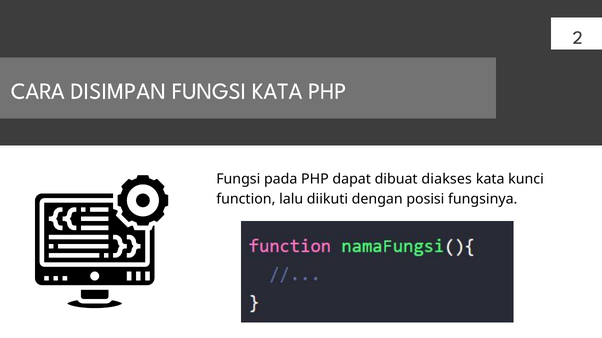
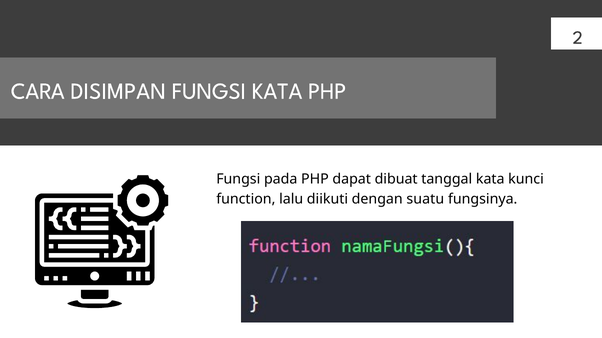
diakses: diakses -> tanggal (447, 179)
posisi: posisi -> suatu (425, 199)
